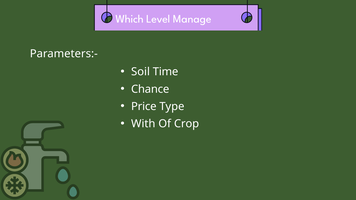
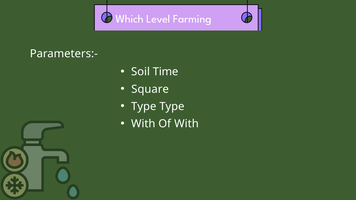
Manage: Manage -> Farming (192, 19)
Chance: Chance -> Square (150, 89)
Price: Price -> Type (144, 107)
Of Crop: Crop -> With (186, 124)
